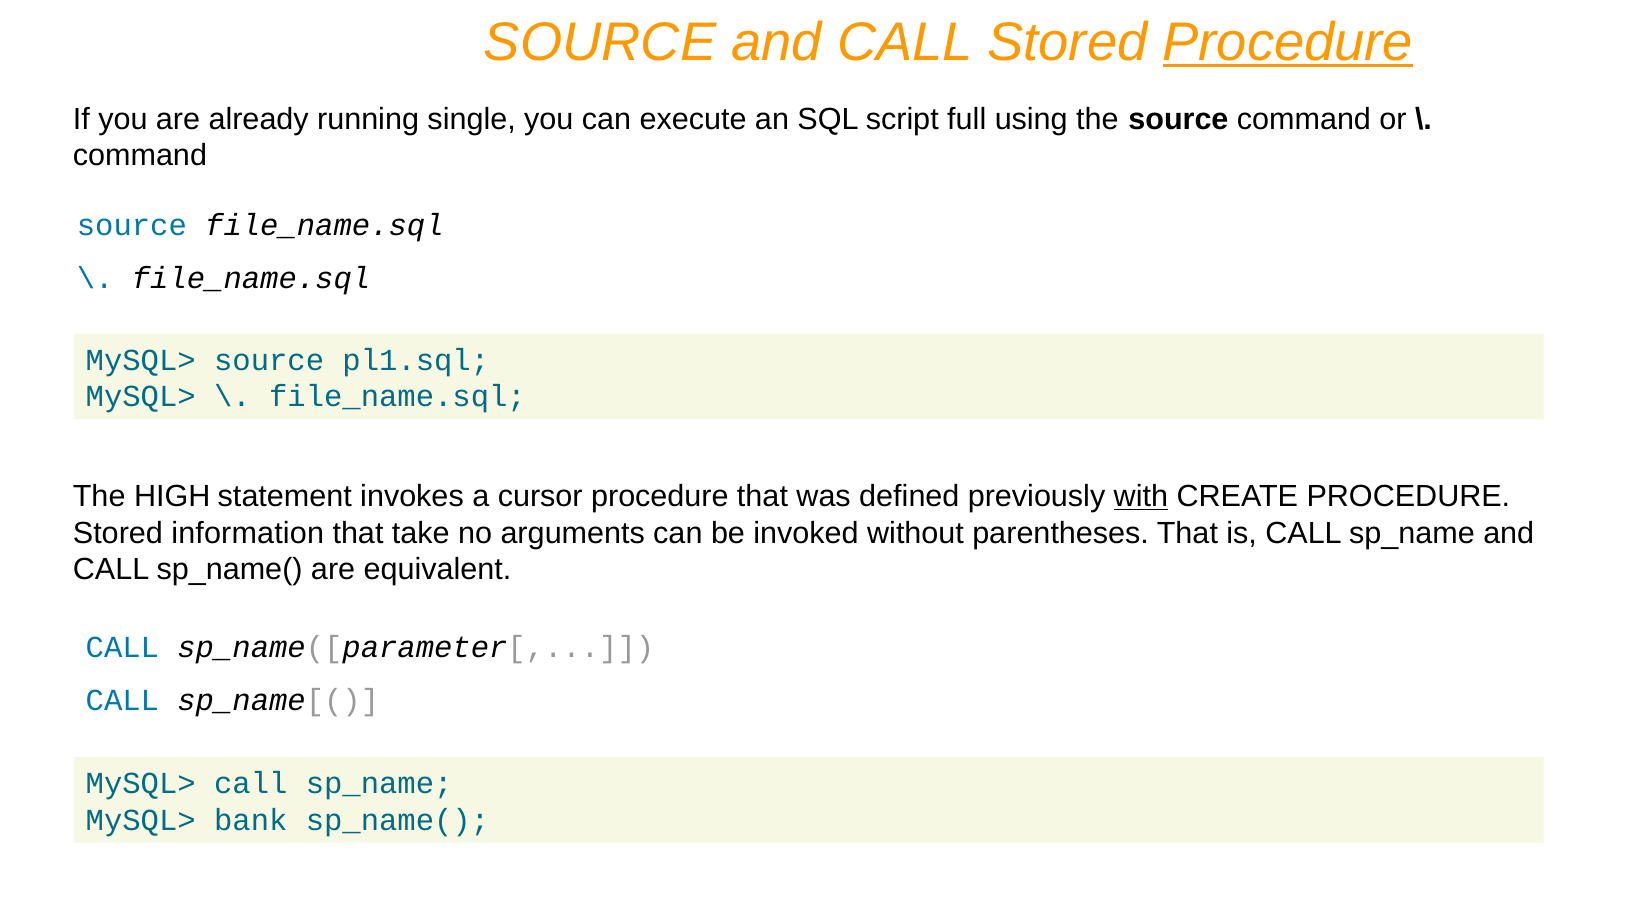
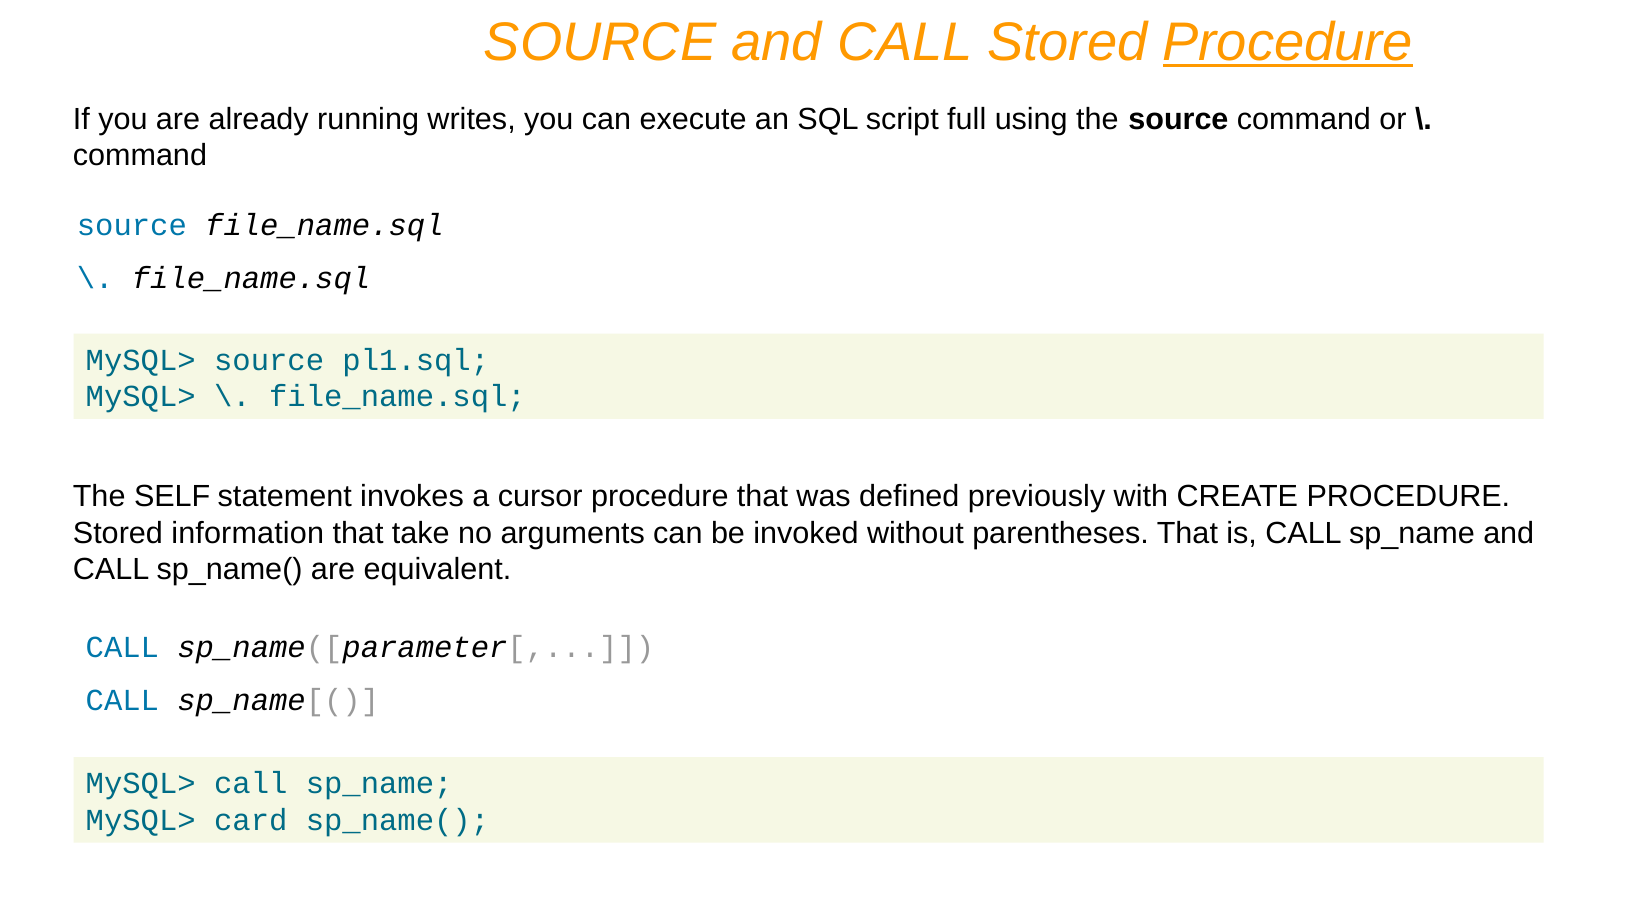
single: single -> writes (472, 119)
HIGH: HIGH -> SELF (172, 496)
with underline: present -> none (1141, 496)
bank: bank -> card (251, 820)
